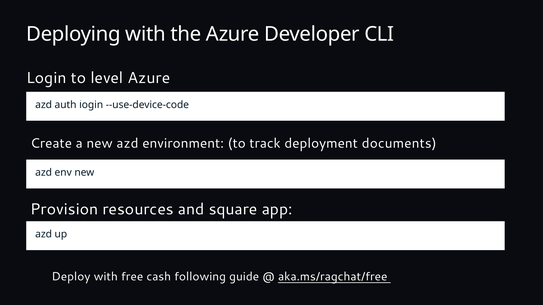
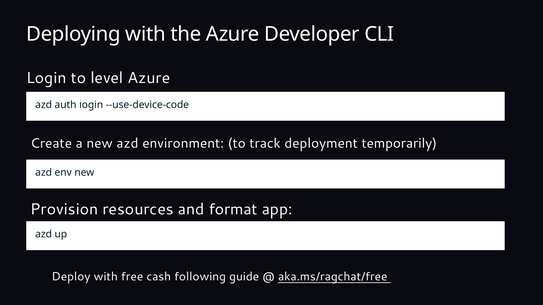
documents: documents -> temporarily (399, 144)
square: square -> format (233, 210)
